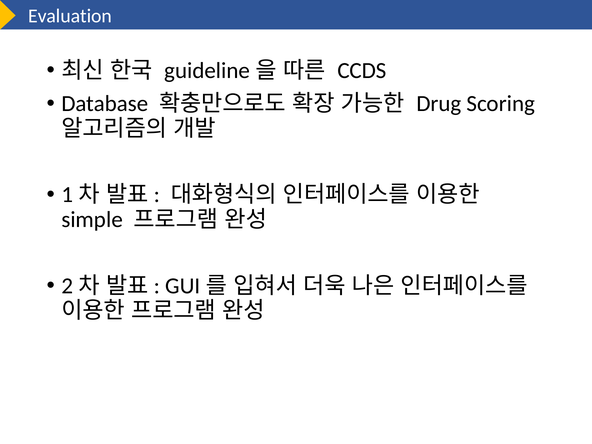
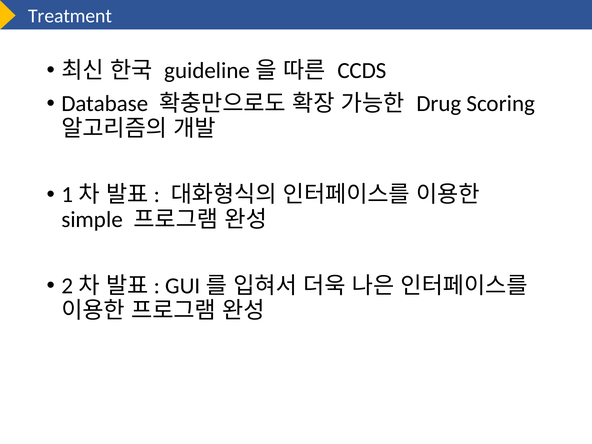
Evaluation: Evaluation -> Treatment (70, 16)
